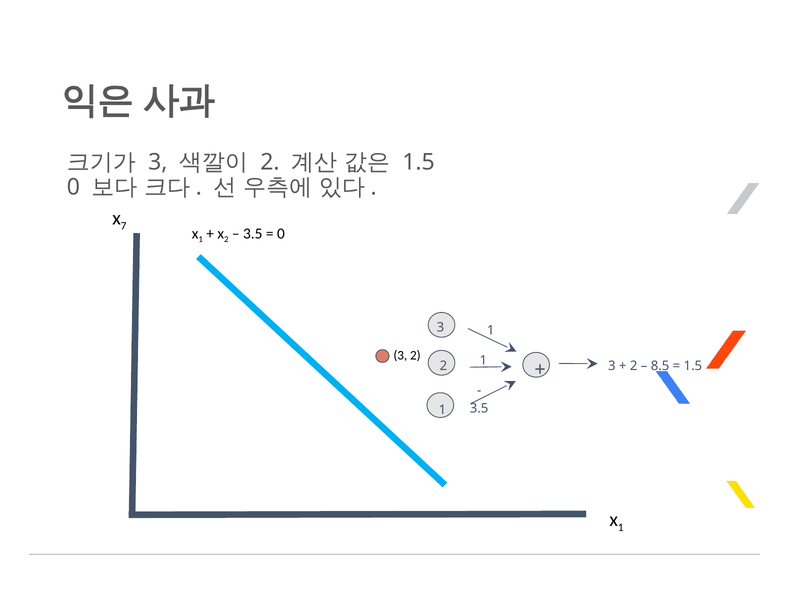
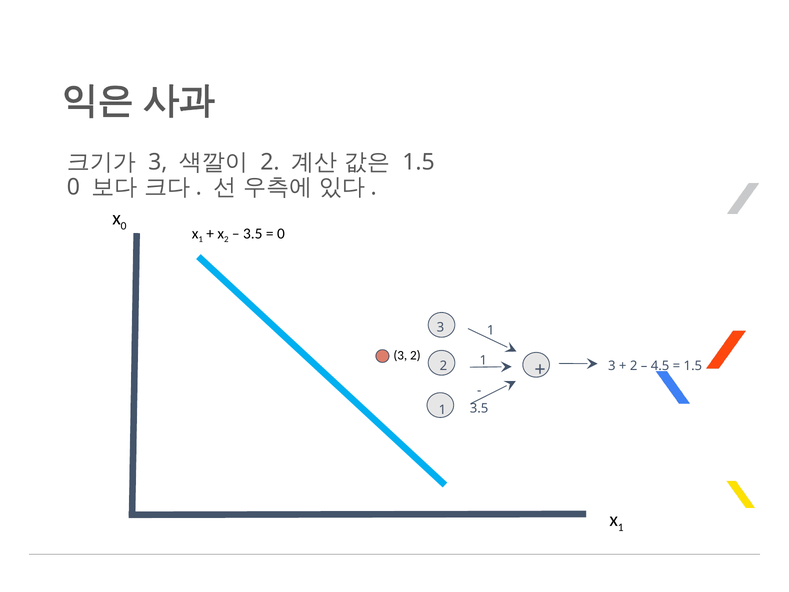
7: 7 -> 0 (124, 226)
8.5: 8.5 -> 4.5 (660, 366)
